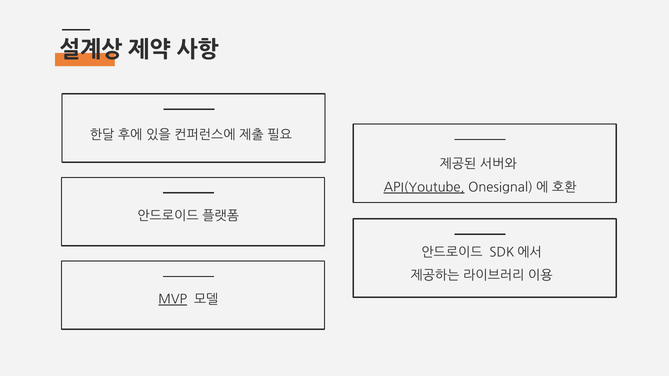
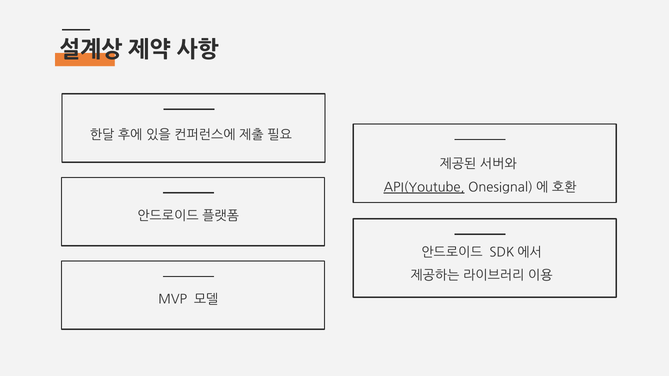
MVP underline: present -> none (173, 300)
